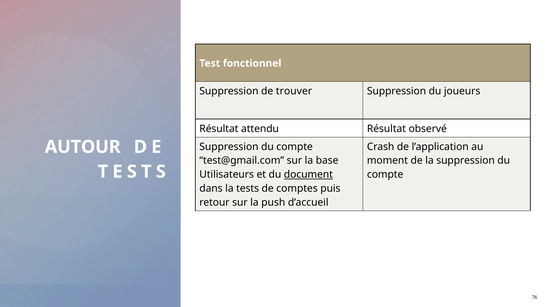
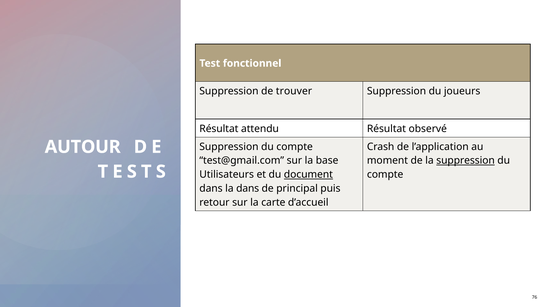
suppression underline: none -> present (466, 160)
la tests: tests -> dans (248, 188)
comptes: comptes -> principal (297, 188)
push: push -> carte (273, 202)
